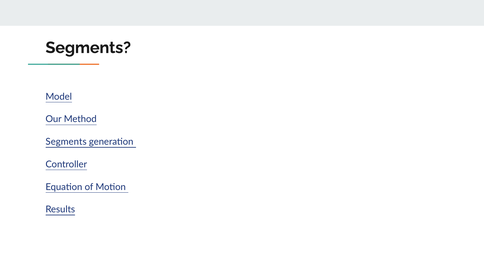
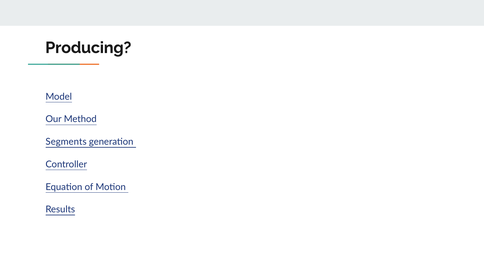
Segments: Segments -> Producing (88, 48)
